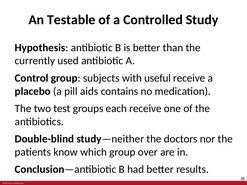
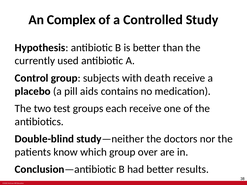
Testable: Testable -> Complex (71, 20)
useful: useful -> death (157, 78)
